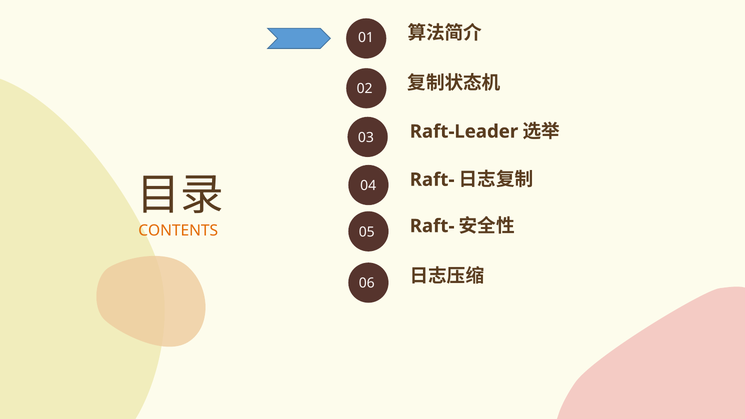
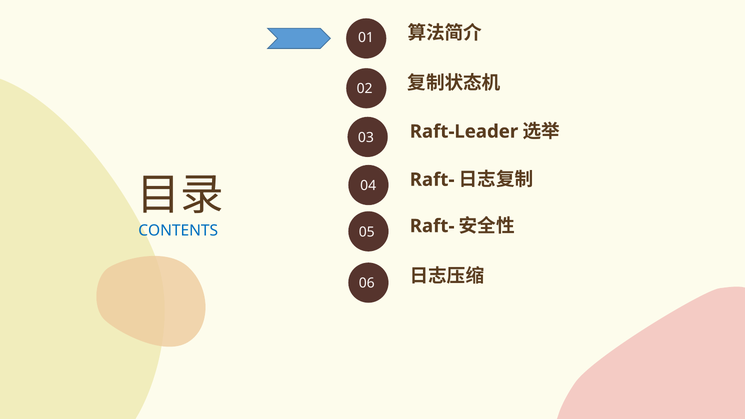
CONTENTS colour: orange -> blue (178, 230)
